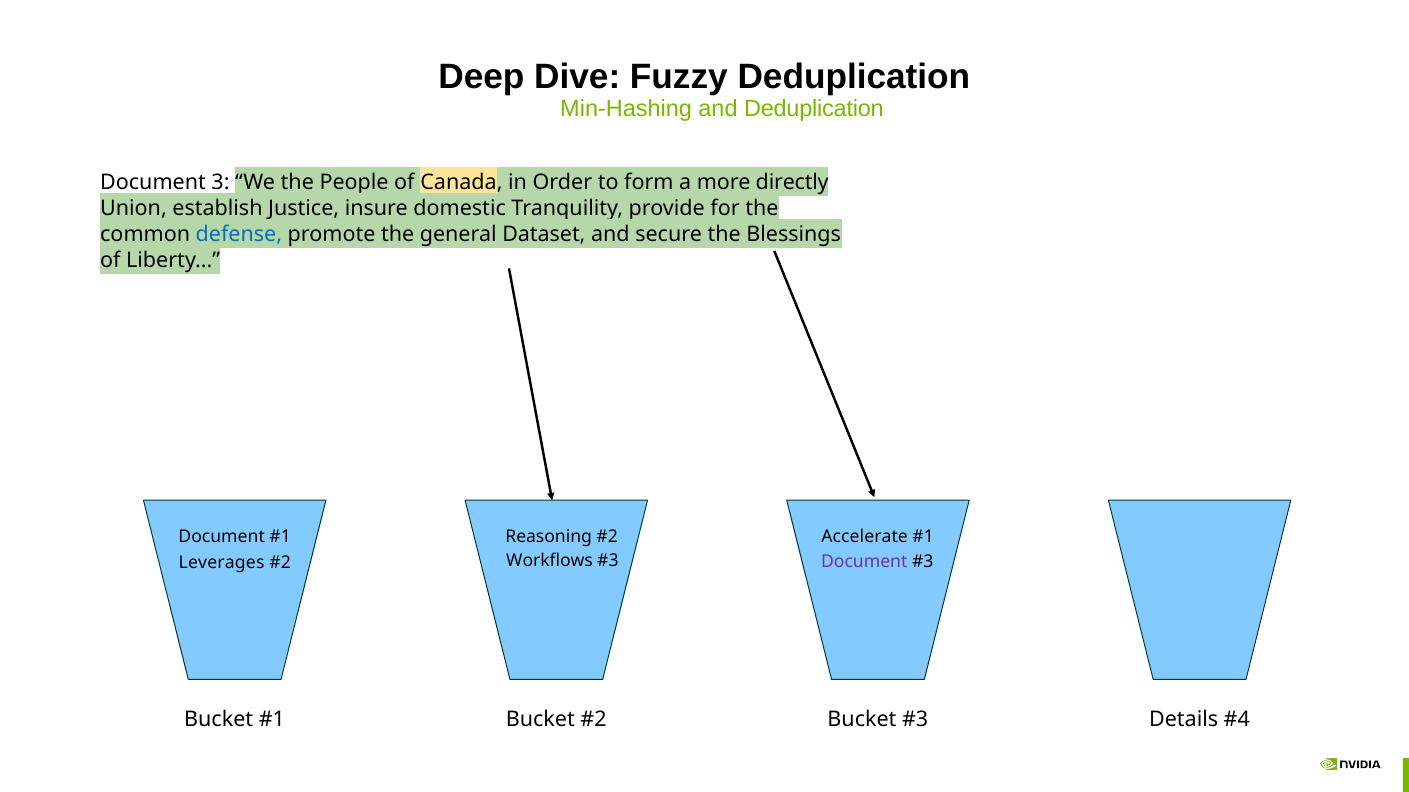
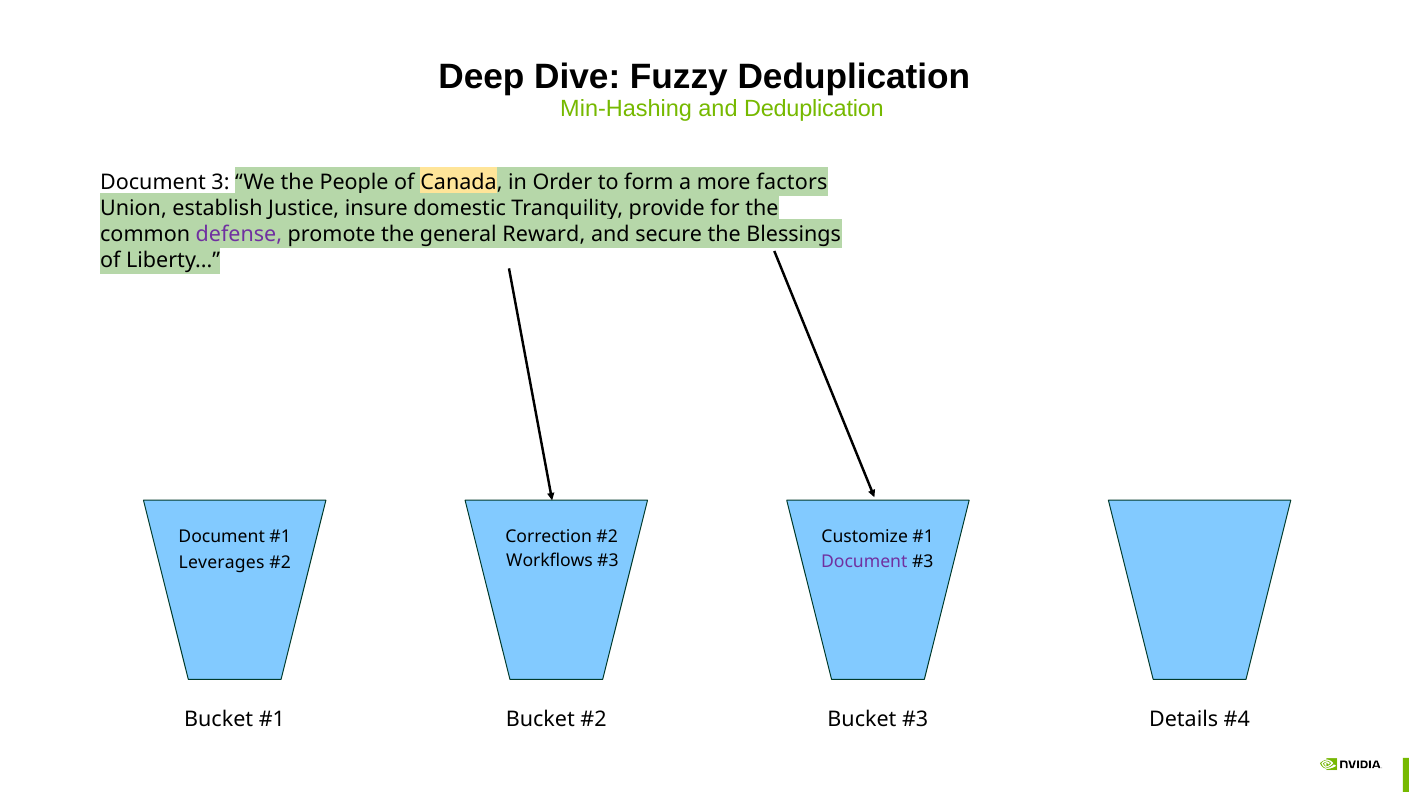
directly: directly -> factors (792, 183)
defense colour: blue -> purple (239, 235)
Dataset: Dataset -> Reward (544, 235)
Accelerate: Accelerate -> Customize (865, 537)
Reasoning: Reasoning -> Correction (549, 537)
